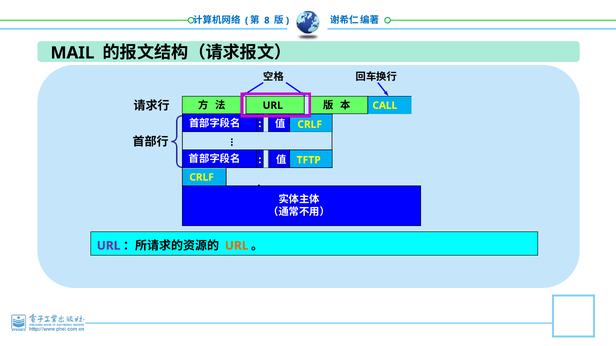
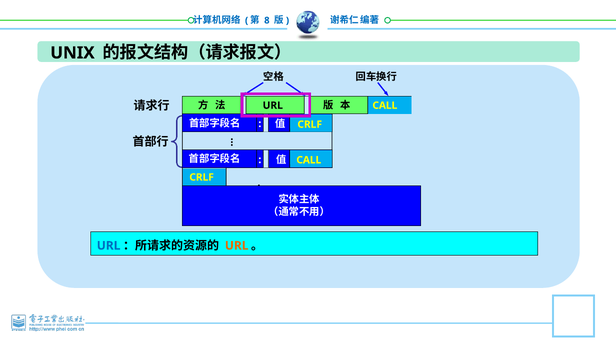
MAIL: MAIL -> UNIX (72, 53)
TFTP: TFTP -> CALL (309, 160)
URL colour: purple -> blue (109, 246)
